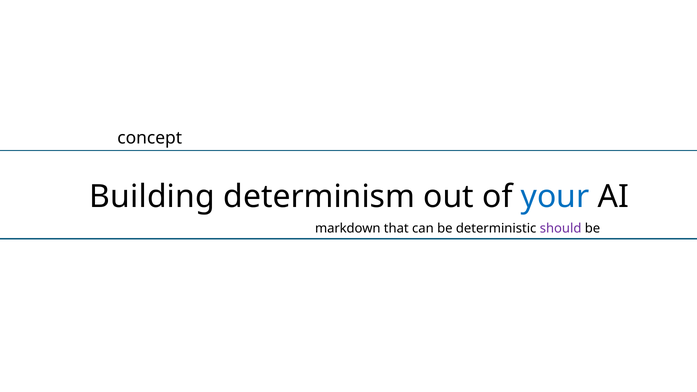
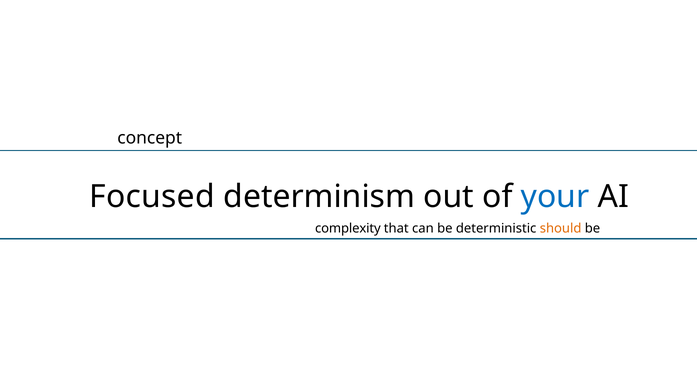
Building: Building -> Focused (152, 197)
markdown: markdown -> complexity (348, 228)
should colour: purple -> orange (561, 228)
